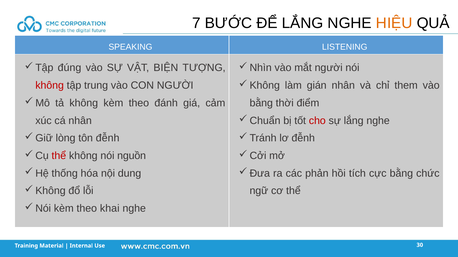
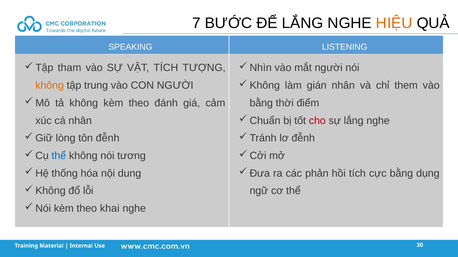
đúng: đúng -> tham (69, 68)
VẬT BIỆN: BIỆN -> TÍCH (166, 68)
không colour: red -> orange (50, 86)
thể colour: red -> blue (59, 156)
nguồn: nguồn -> tương (132, 156)
chức: chức -> dụng (428, 174)
